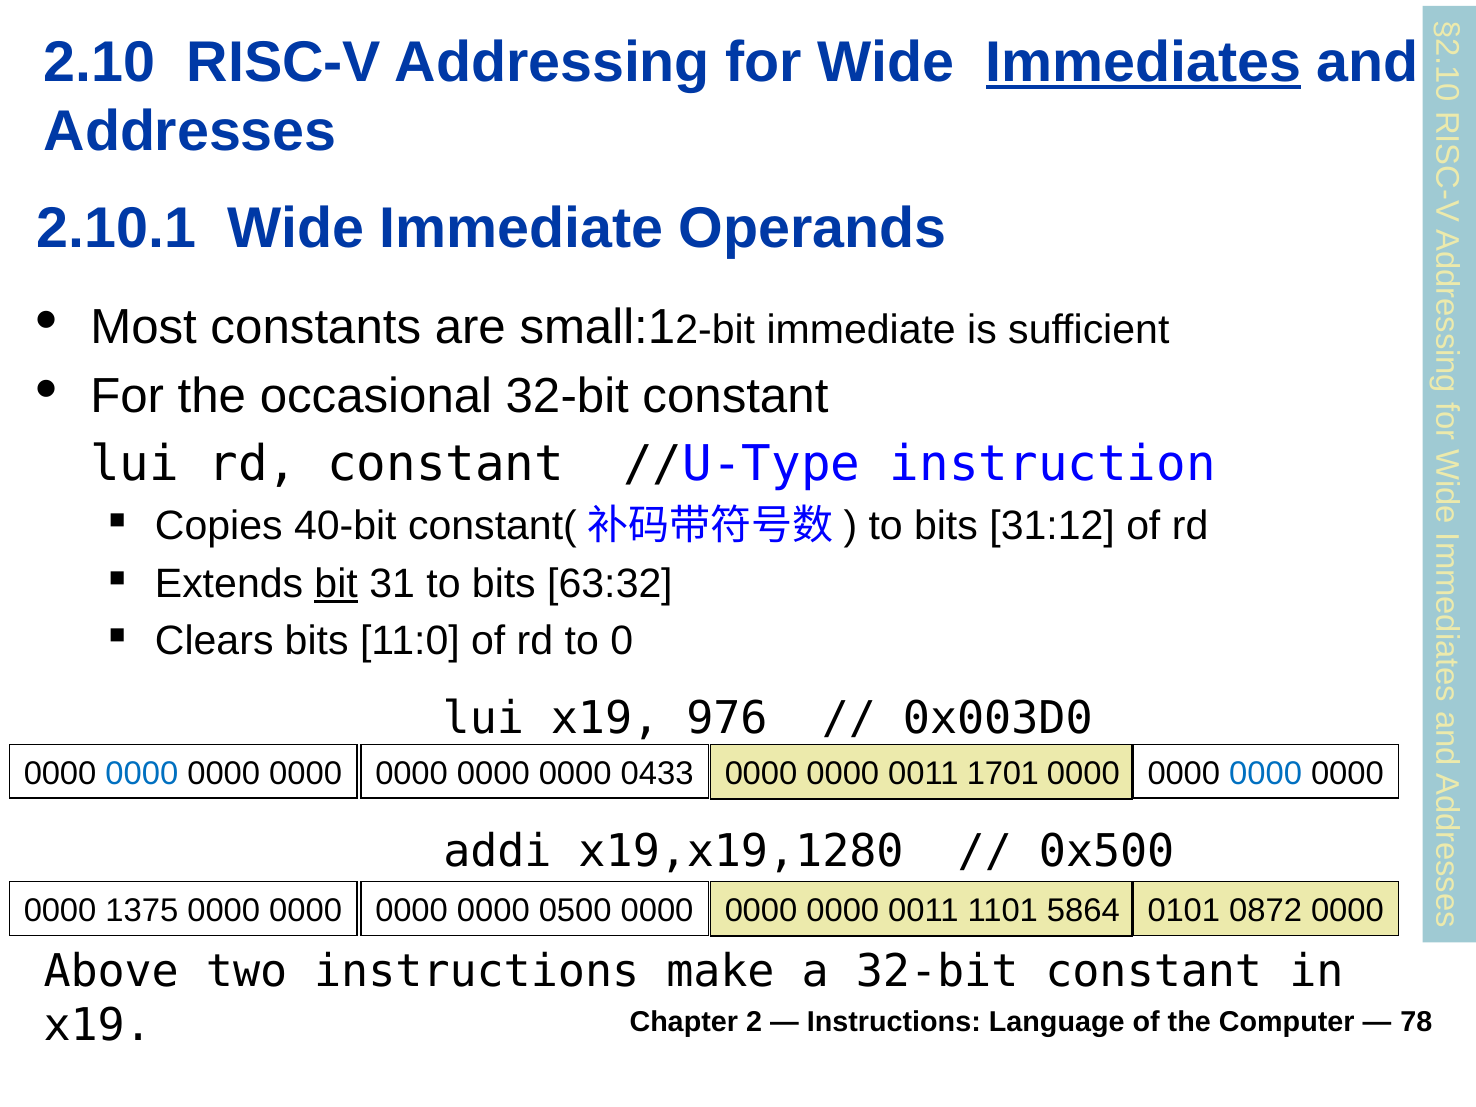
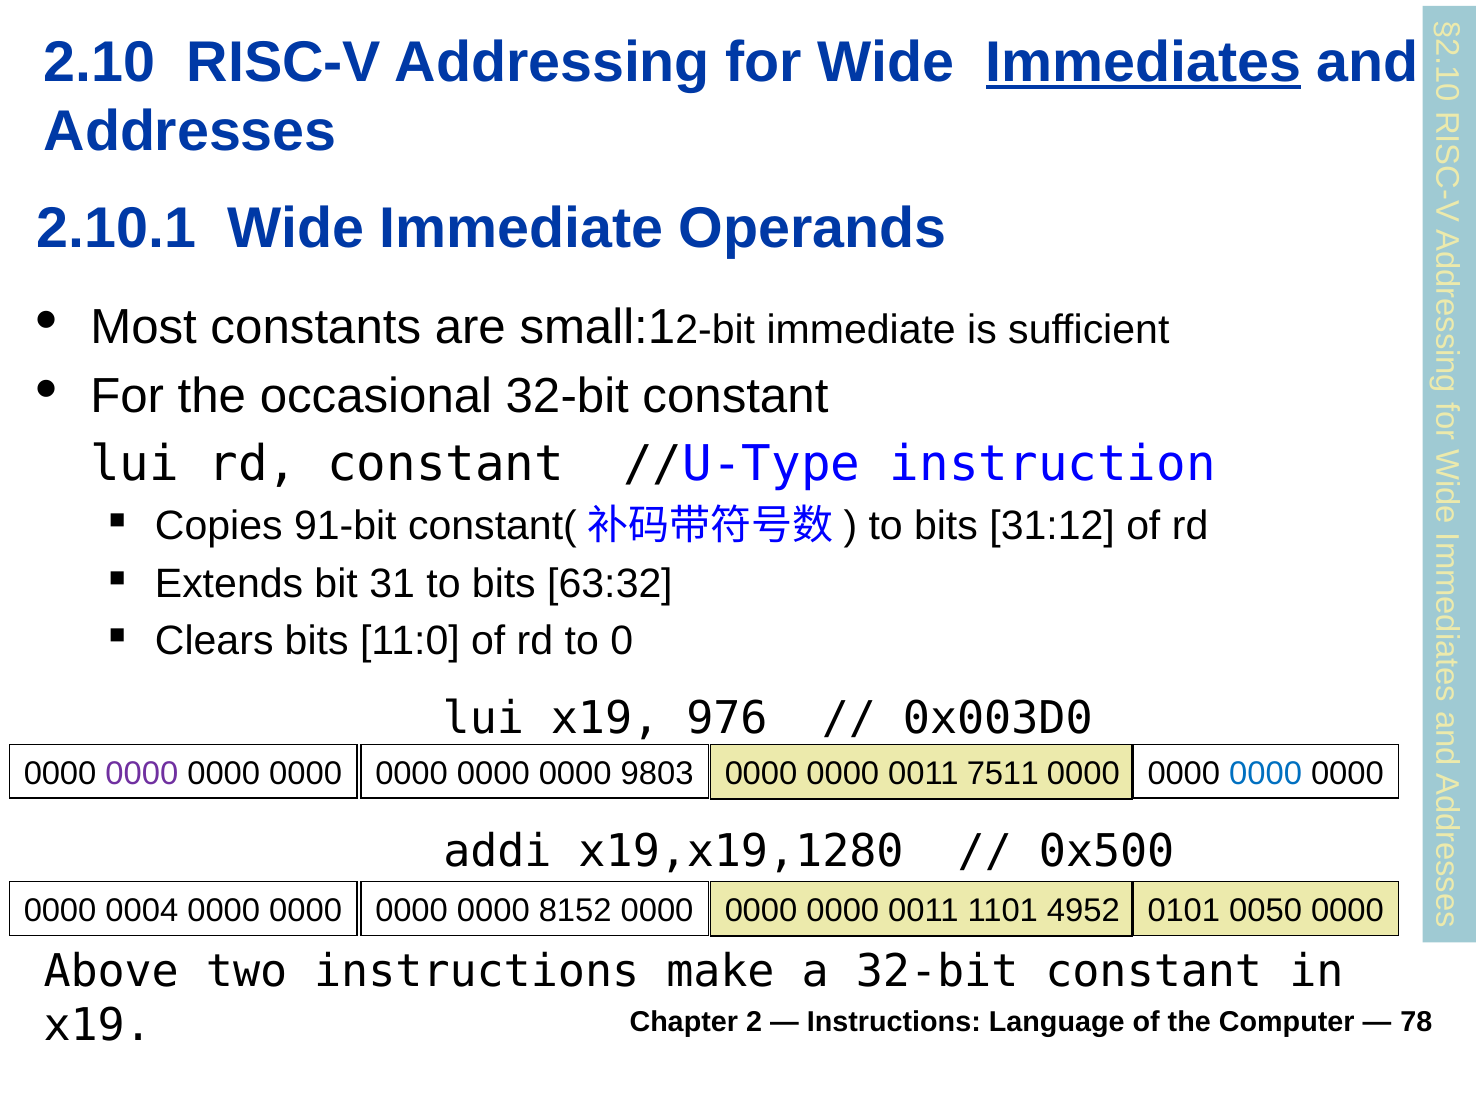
40-bit: 40-bit -> 91-bit (345, 526)
bit underline: present -> none (336, 584)
0000 colour: blue -> purple (142, 774)
0433: 0433 -> 9803 (657, 774)
1701: 1701 -> 7511 (1003, 774)
1375: 1375 -> 0004 (142, 911)
0500: 0500 -> 8152 (575, 911)
0872: 0872 -> 0050 (1266, 911)
5864: 5864 -> 4952 (1083, 911)
